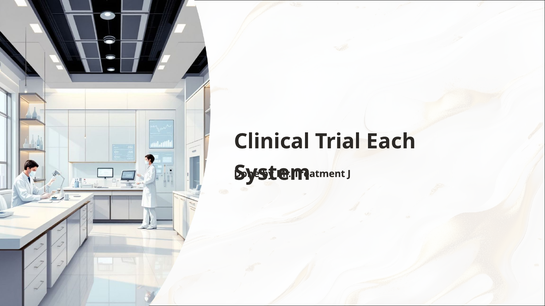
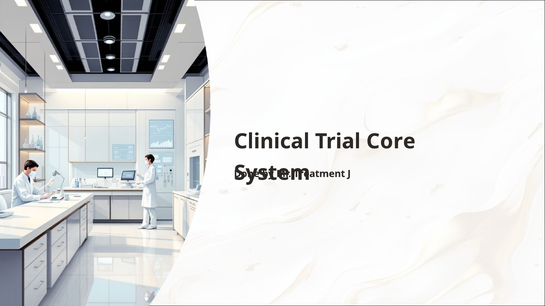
Each: Each -> Core (391, 142)
